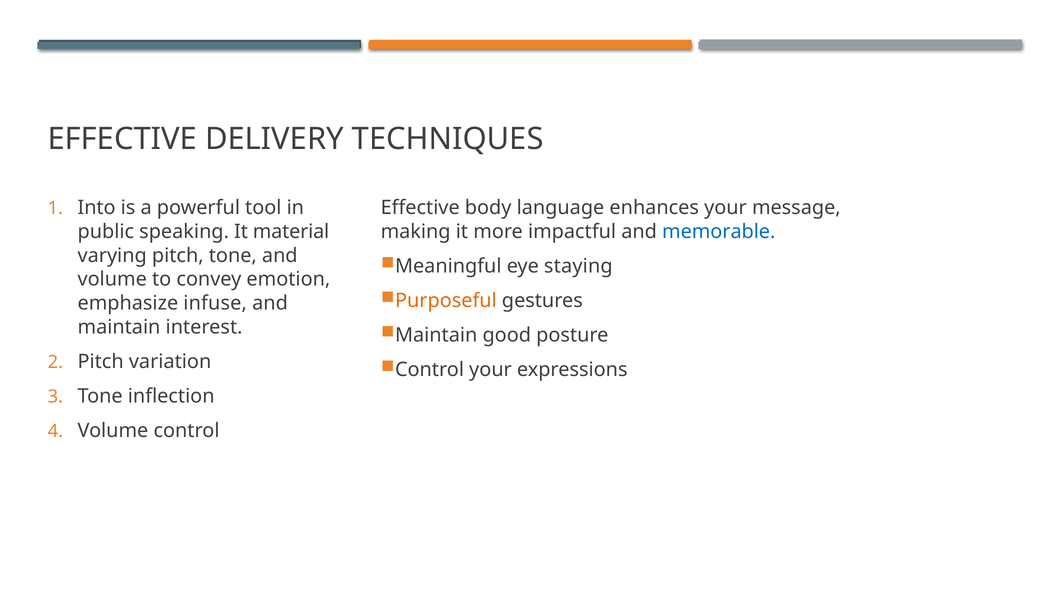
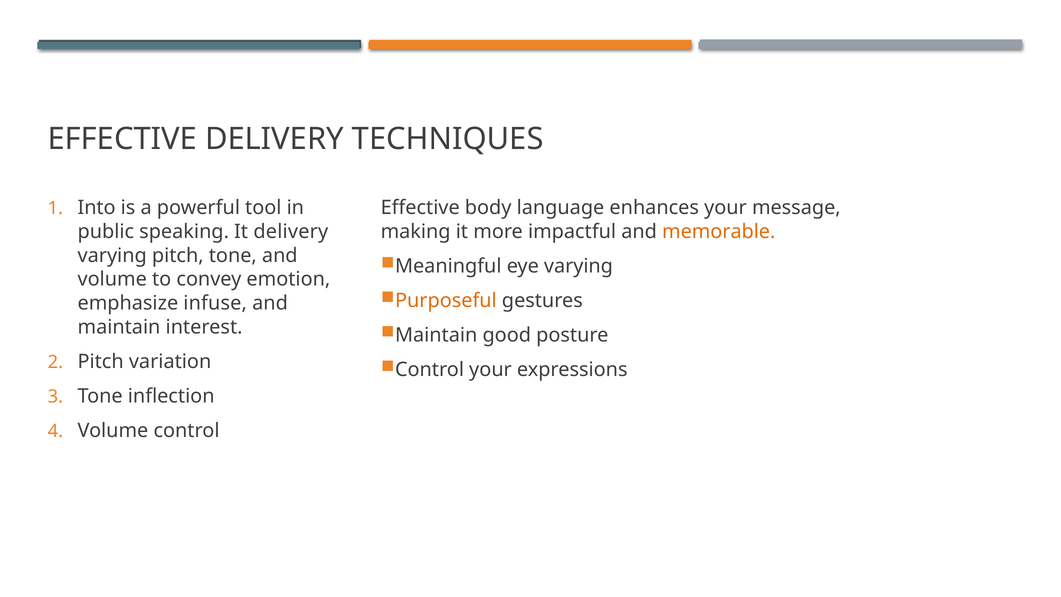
It material: material -> delivery (291, 232)
memorable colour: blue -> orange (719, 232)
eye staying: staying -> varying (578, 266)
